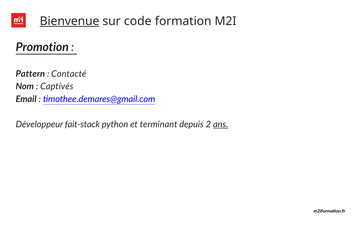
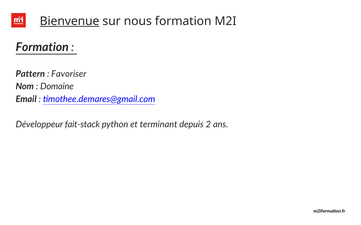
code: code -> nous (138, 21)
Promotion: Promotion -> Formation (42, 47)
Contacté: Contacté -> Favoriser (69, 74)
Captivés: Captivés -> Domaine (57, 87)
ans underline: present -> none (221, 125)
